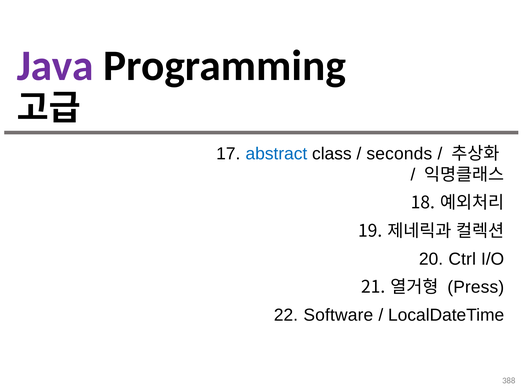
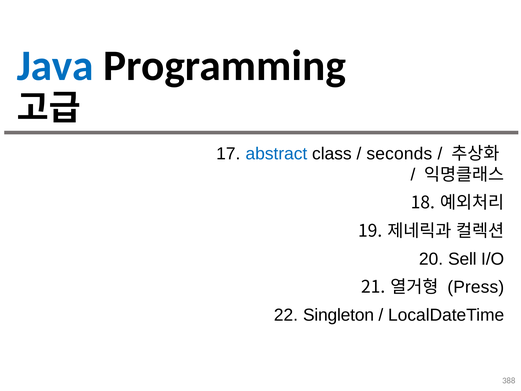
Java colour: purple -> blue (55, 66)
Ctrl: Ctrl -> Sell (462, 259)
Software: Software -> Singleton (339, 315)
